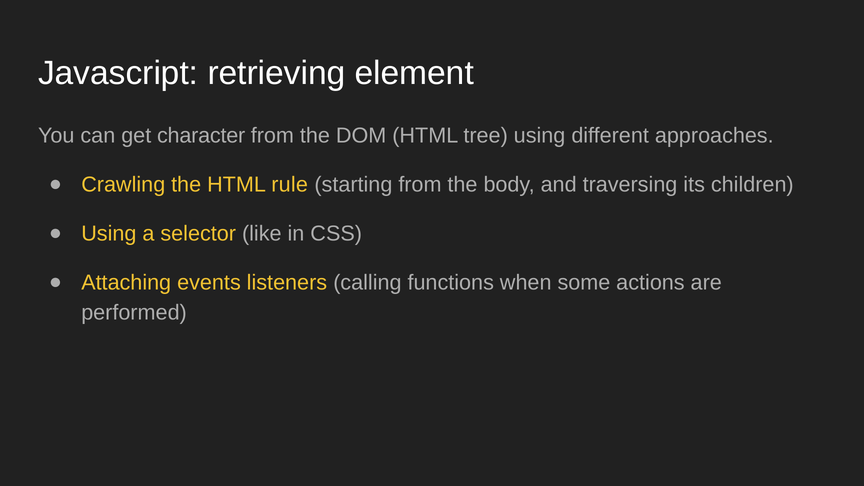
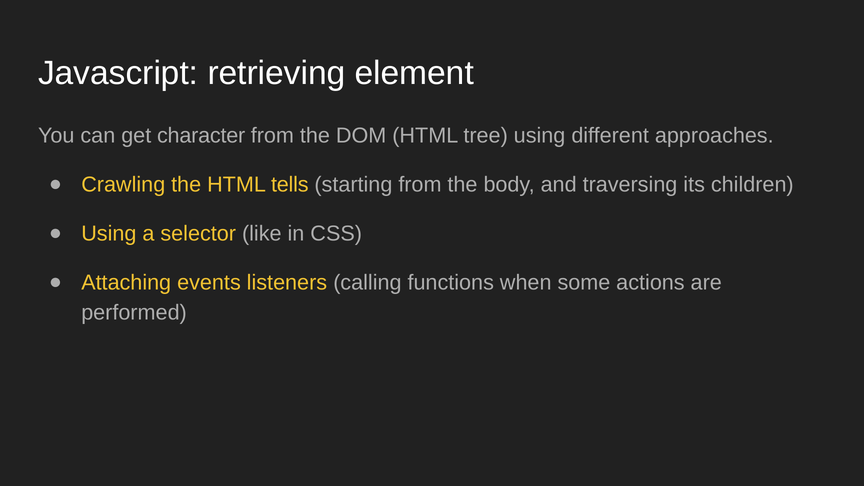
rule: rule -> tells (290, 185)
